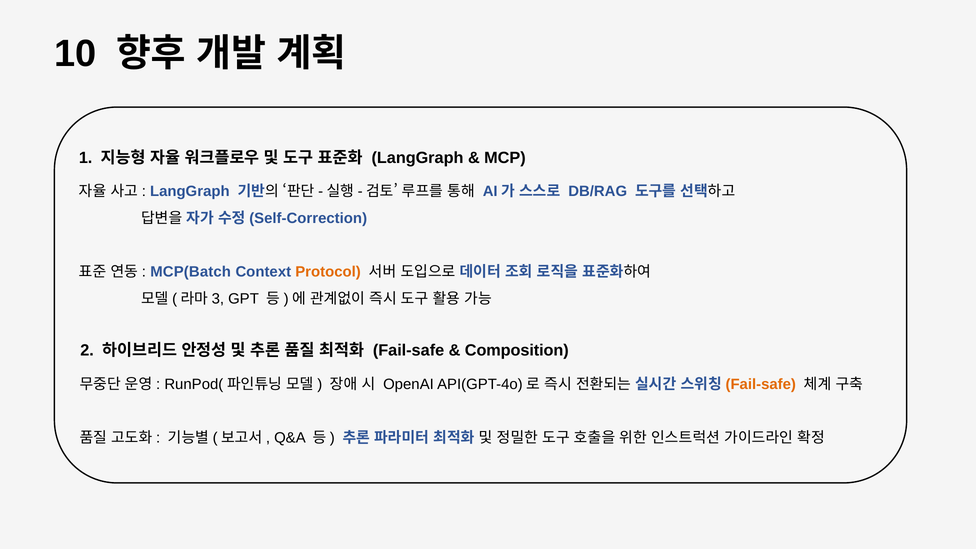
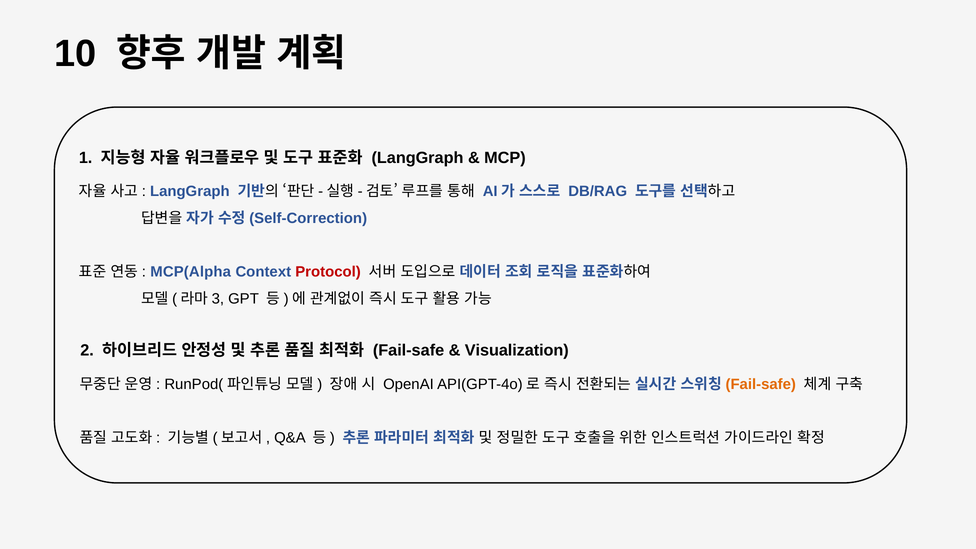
MCP(Batch: MCP(Batch -> MCP(Alpha (191, 272)
Protocol colour: orange -> red (328, 272)
Composition: Composition -> Visualization (517, 350)
